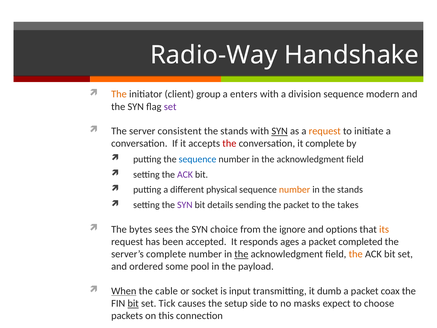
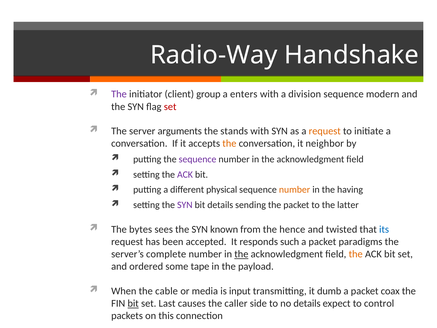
The colour: orange -> purple (119, 94)
set colour: purple -> red (170, 107)
consistent: consistent -> arguments (180, 131)
SYN underline: present -> none (280, 131)
the colour: red -> orange (229, 143)
it complete: complete -> neighbor (325, 143)
sequence colour: blue -> purple (198, 159)
in the stands: stands -> having (350, 190)
takes: takes -> latter (348, 205)
choice: choice -> known (224, 229)
ignore: ignore -> hence (292, 229)
options: options -> twisted (342, 229)
its colour: orange -> blue (384, 229)
ages: ages -> such (290, 242)
completed: completed -> paradigms (361, 242)
pool: pool -> tape (200, 266)
When underline: present -> none (124, 291)
socket: socket -> media (205, 291)
Tick: Tick -> Last (167, 303)
setup: setup -> caller (236, 303)
no masks: masks -> details (307, 303)
choose: choose -> control (379, 303)
